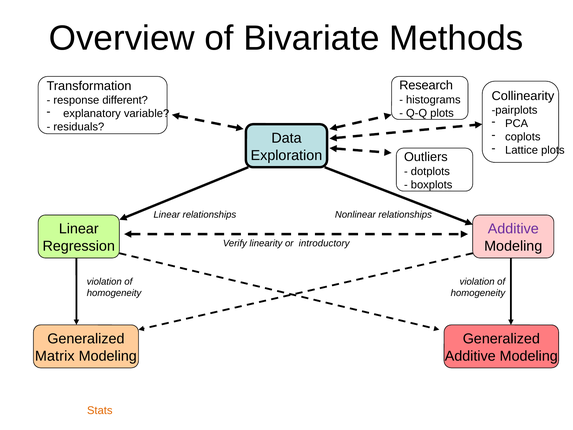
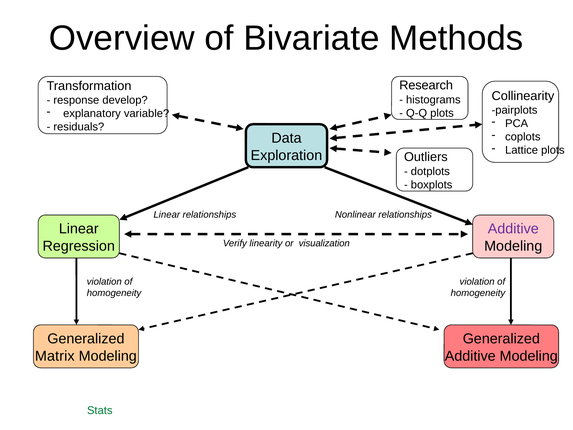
different: different -> develop (125, 100)
introductory: introductory -> visualization (324, 243)
Stats colour: orange -> green (100, 410)
